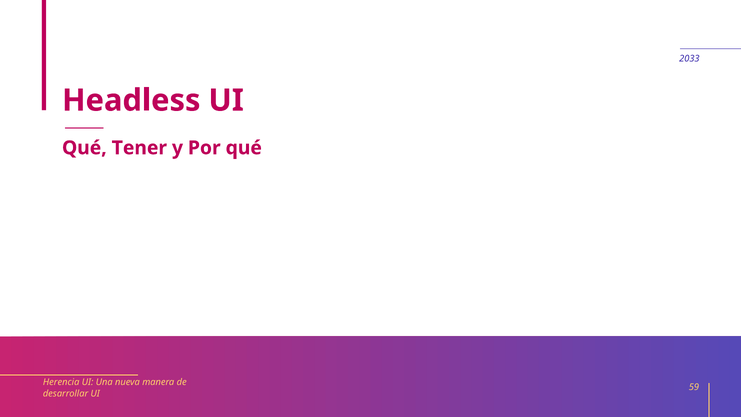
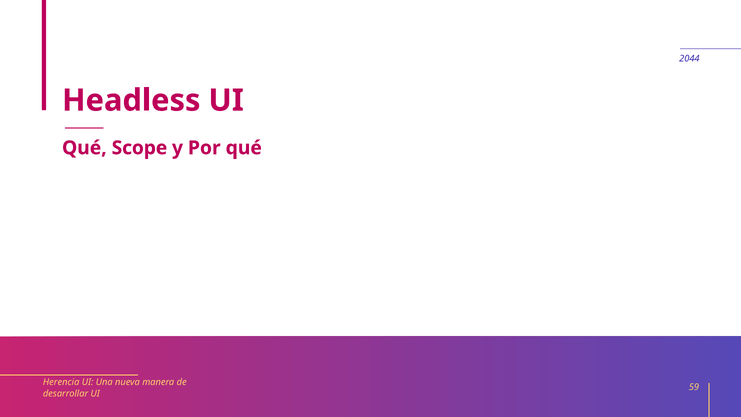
2033: 2033 -> 2044 (689, 59)
Tener: Tener -> Scope (139, 148)
